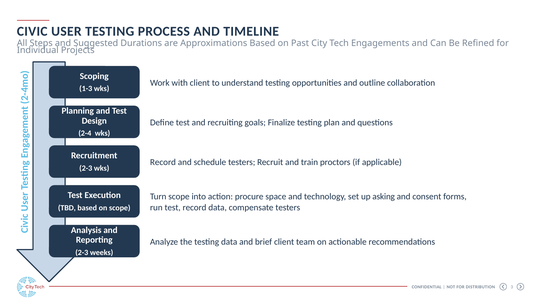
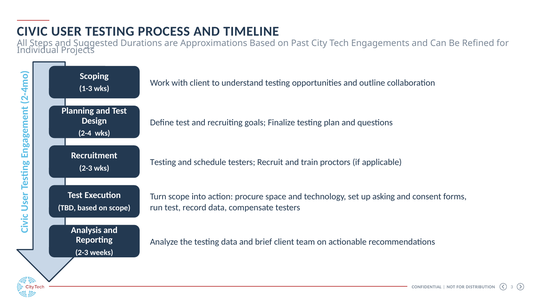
Record: Record -> Testing (163, 162)
